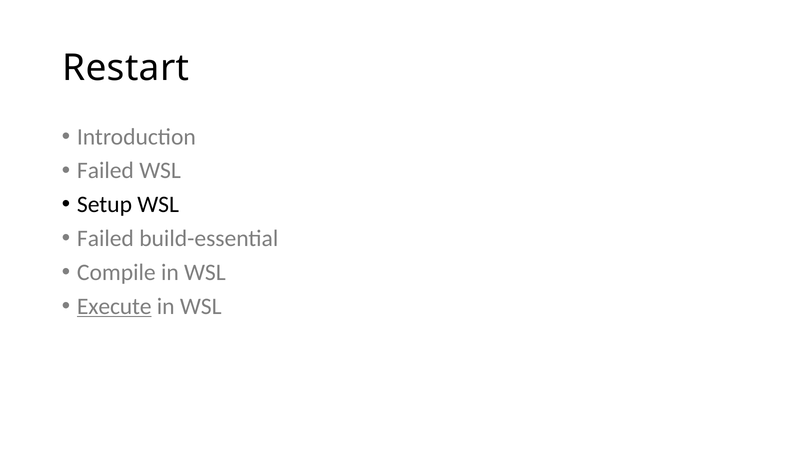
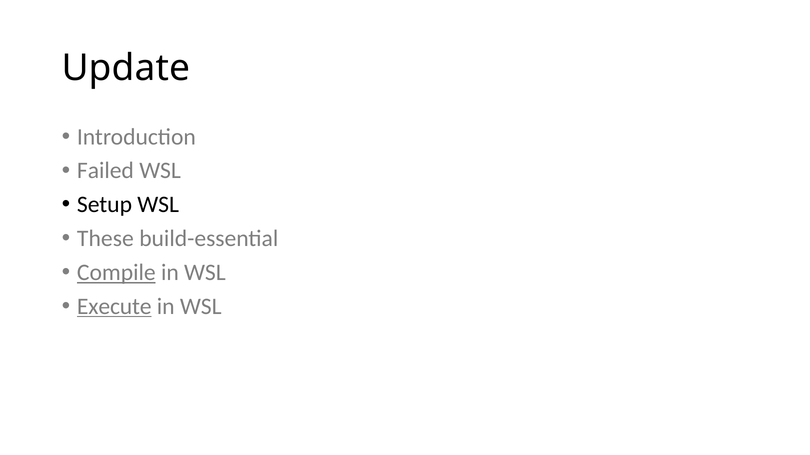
Restart: Restart -> Update (126, 68)
Failed: Failed -> These (105, 239)
Compile underline: none -> present (116, 273)
